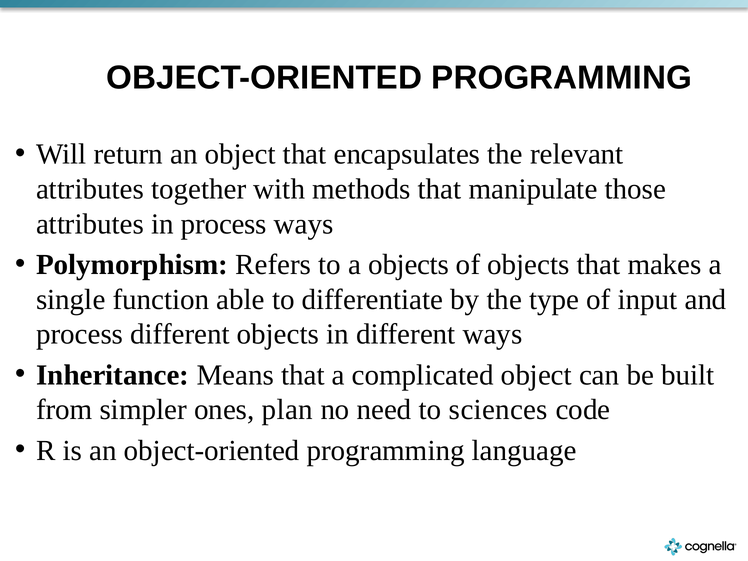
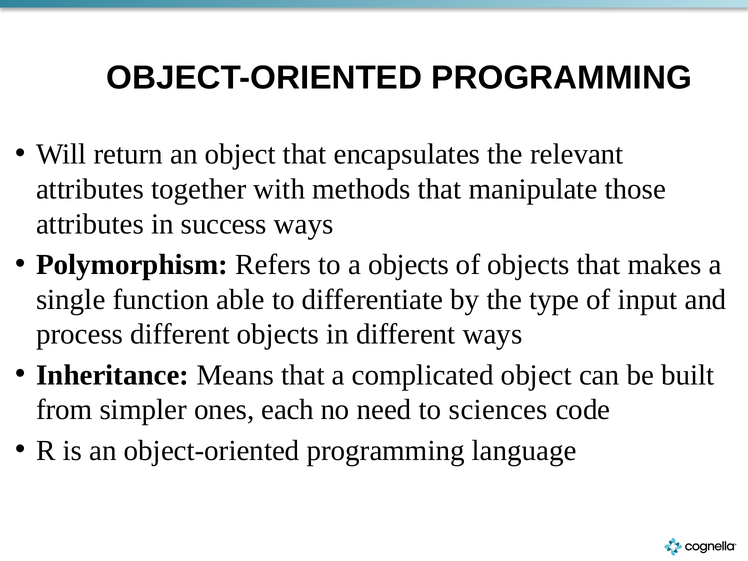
in process: process -> success (224, 224)
plan: plan -> each (288, 410)
